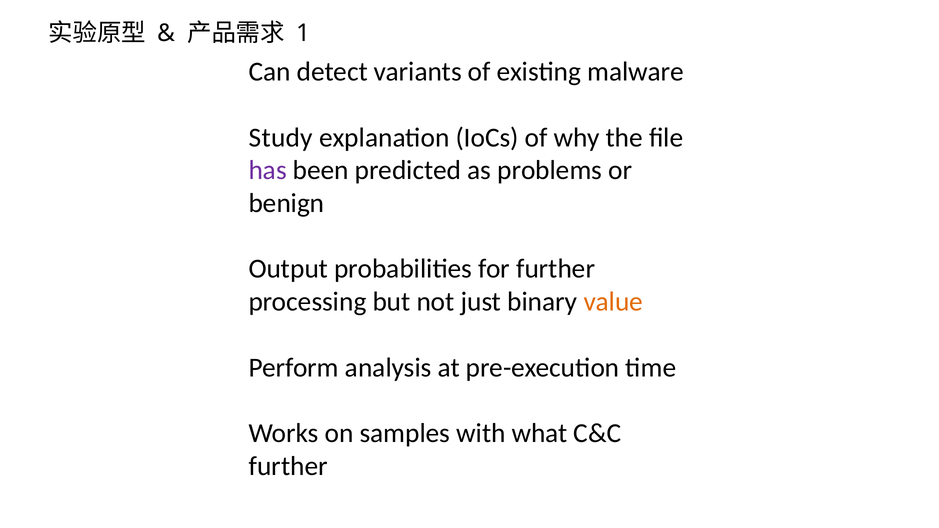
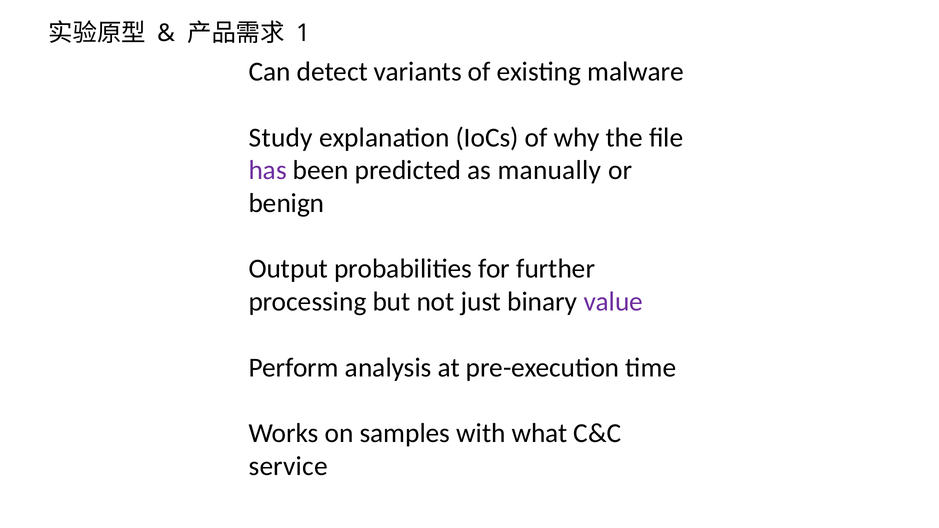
problems: problems -> manually (549, 170)
value colour: orange -> purple (613, 302)
further: further -> service (288, 466)
